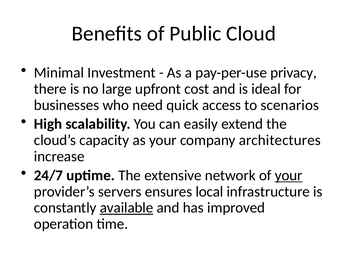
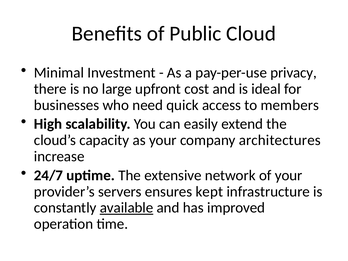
scenarios: scenarios -> members (290, 105)
your underline: present -> none (289, 175)
local: local -> kept (209, 192)
